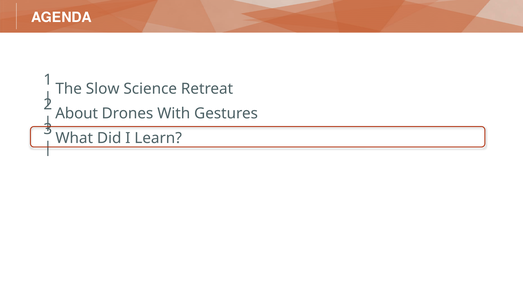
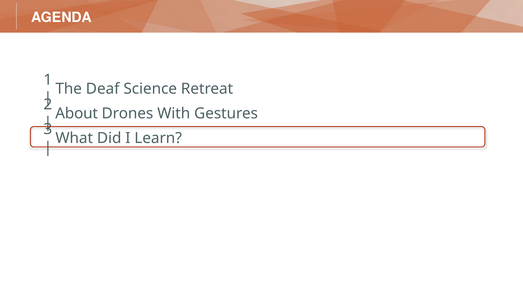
Slow: Slow -> Deaf (103, 89)
